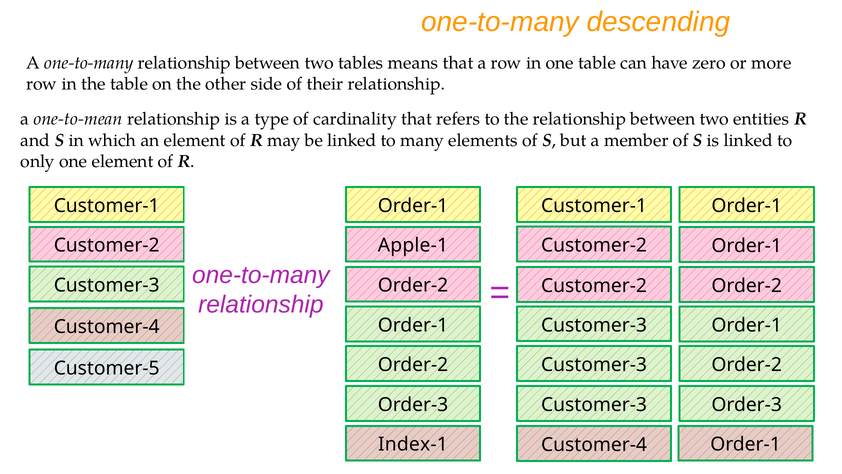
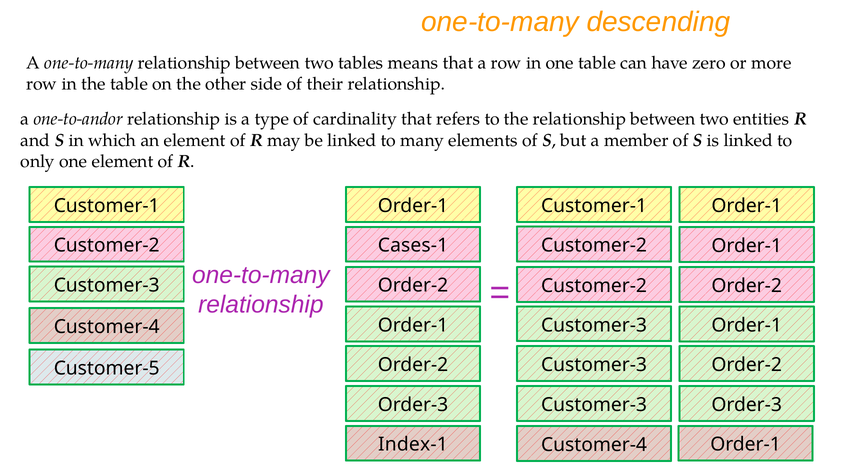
one-to-mean: one-to-mean -> one-to-andor (78, 119)
Apple-1: Apple-1 -> Cases-1 (413, 245)
